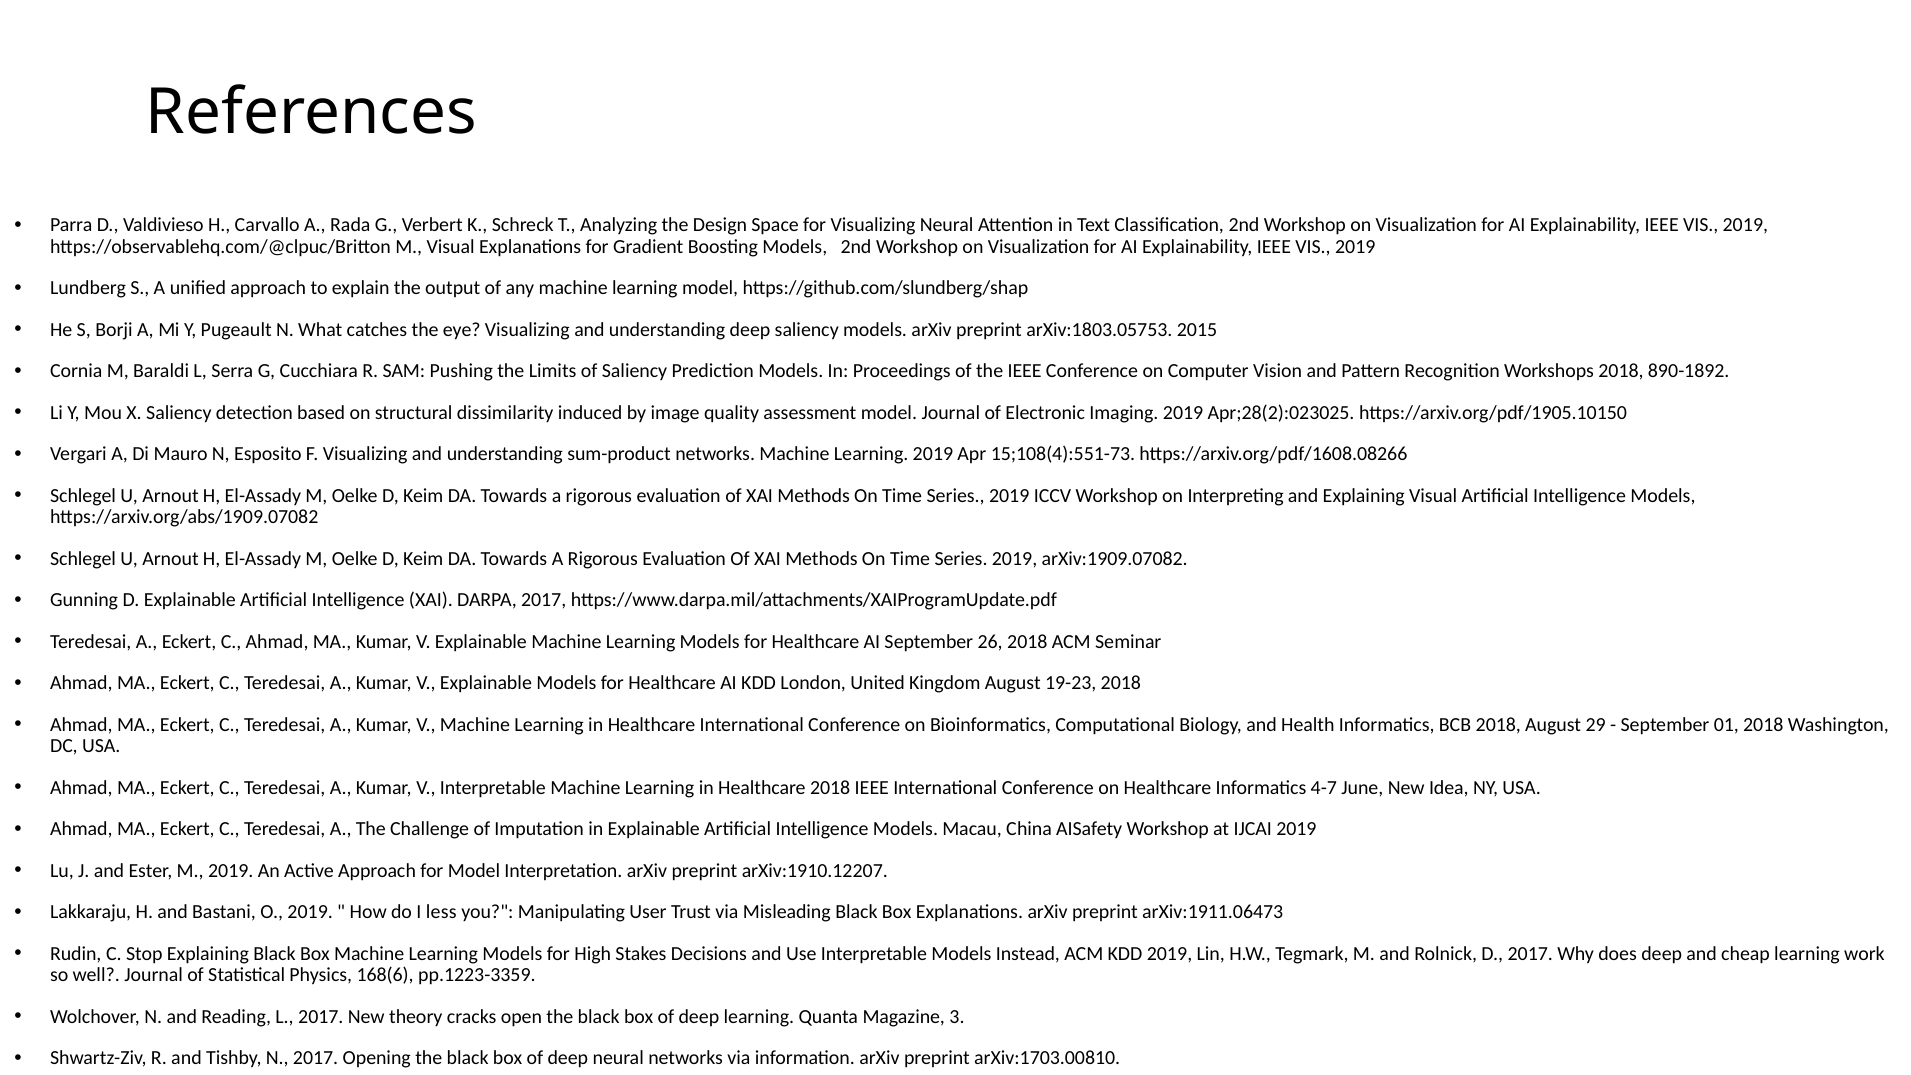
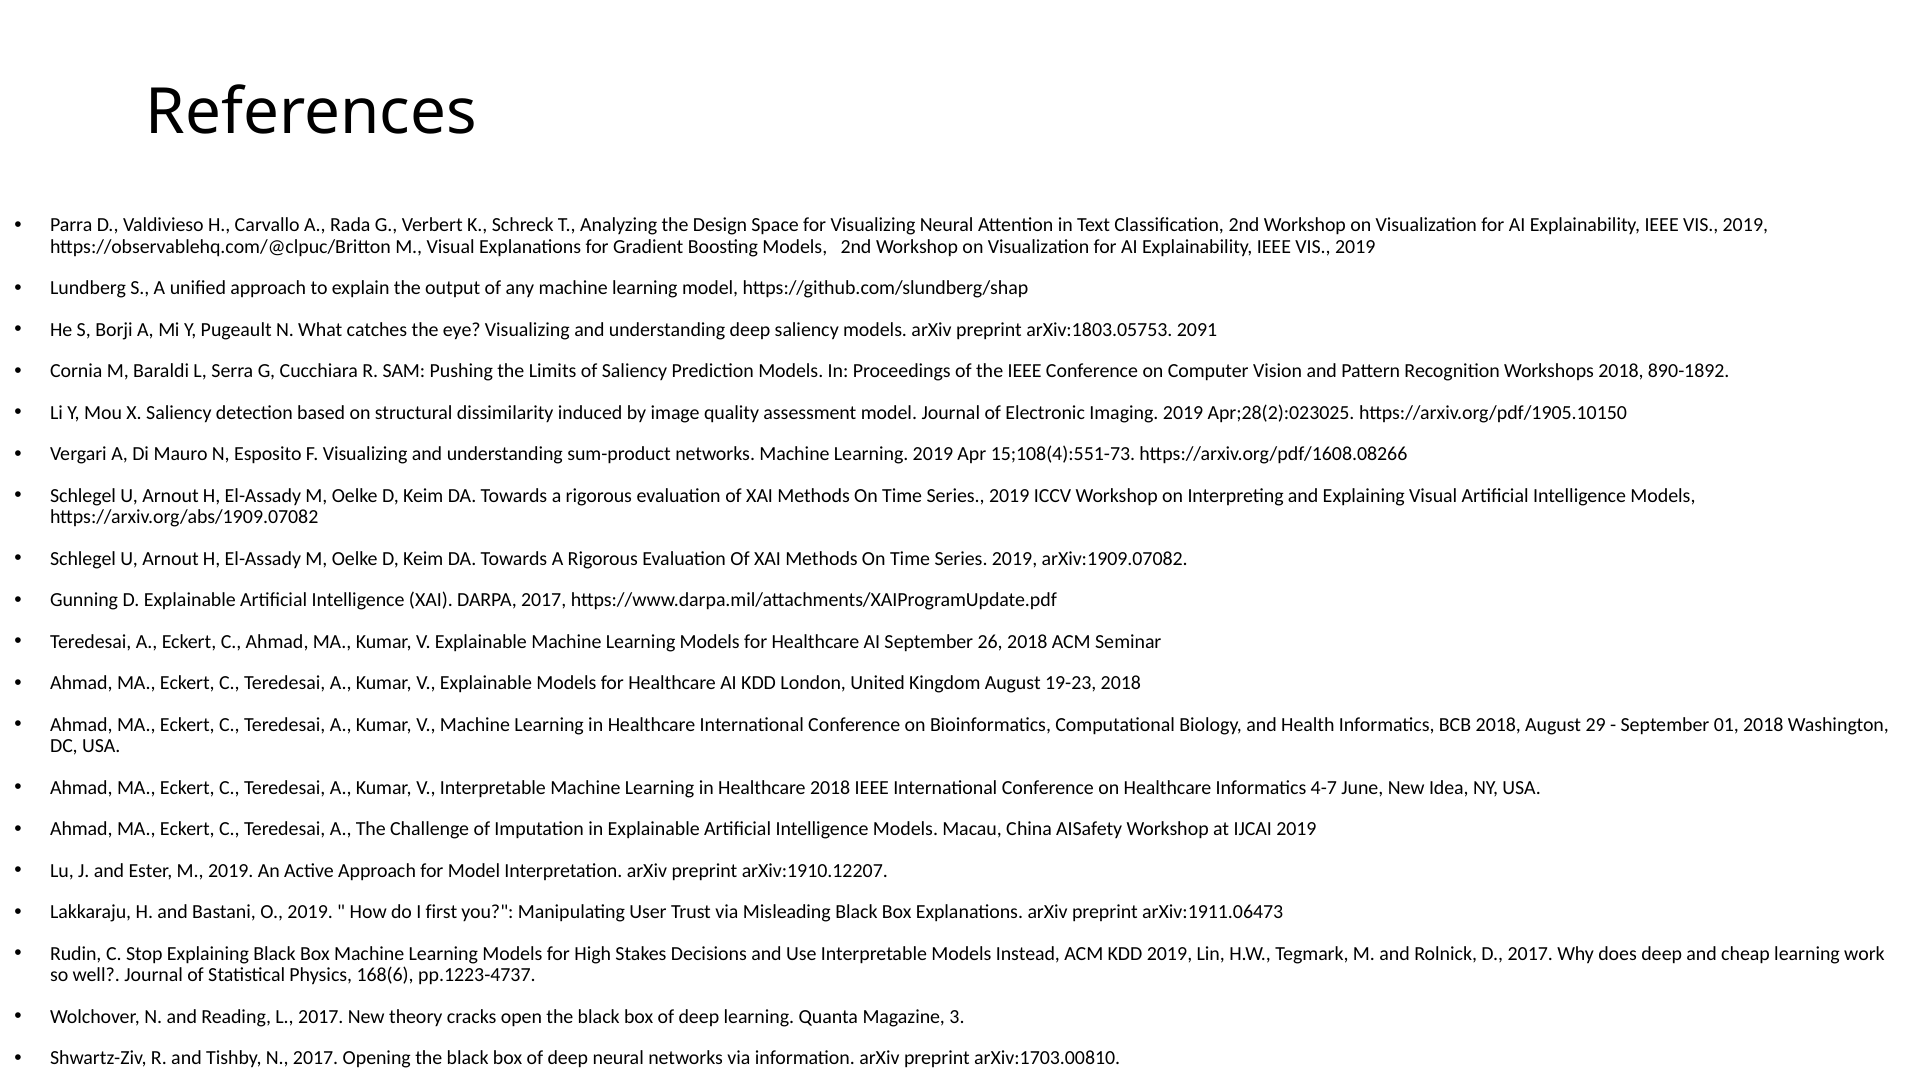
2015: 2015 -> 2091 (1197, 330)
less: less -> first (441, 912)
pp.1223-3359: pp.1223-3359 -> pp.1223-4737 (477, 975)
